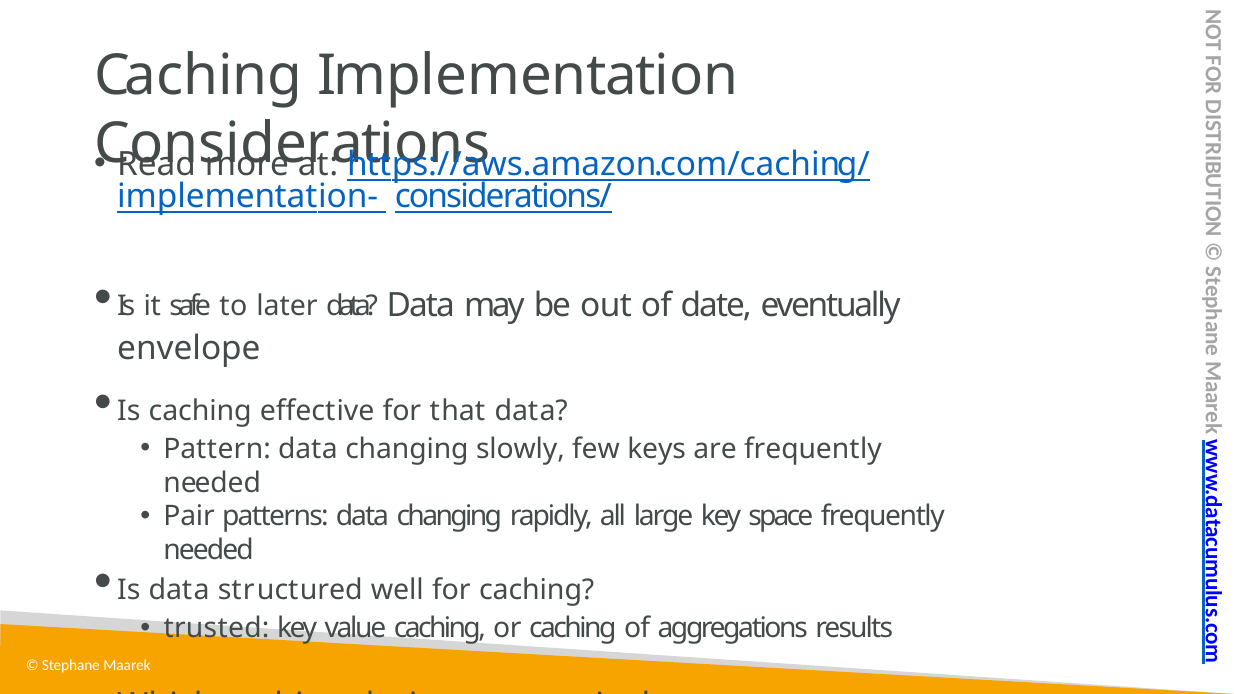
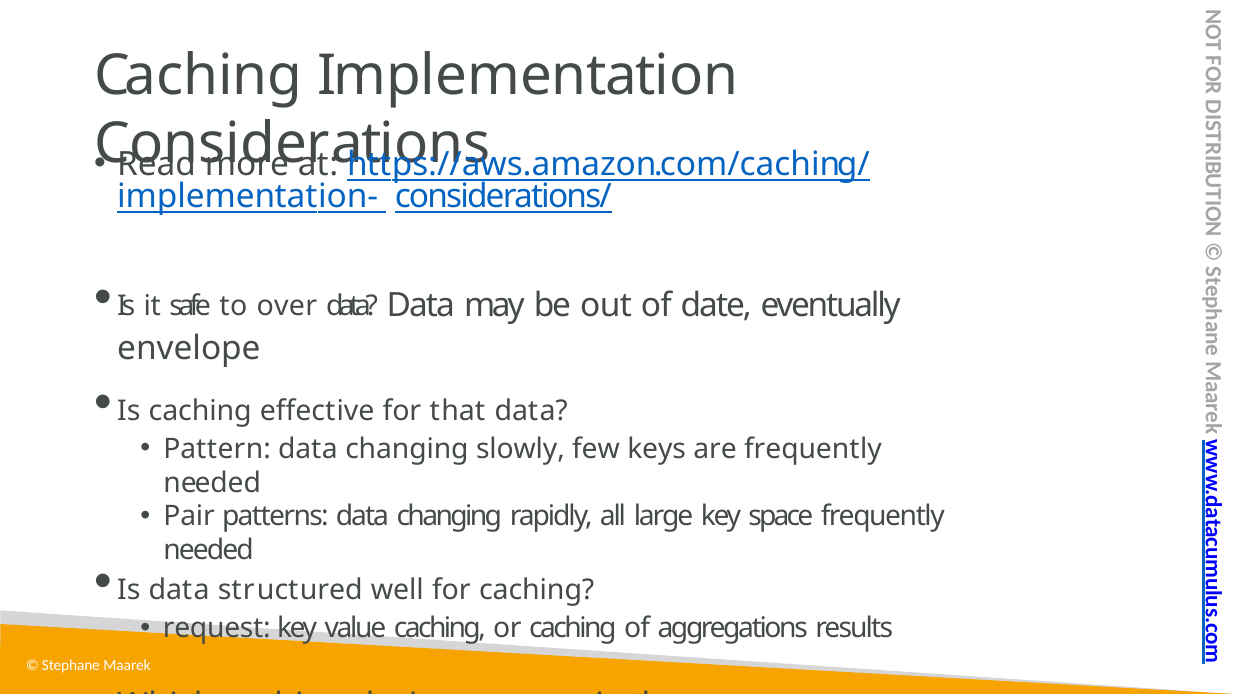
later: later -> over (287, 306)
trusted: trusted -> request (217, 628)
